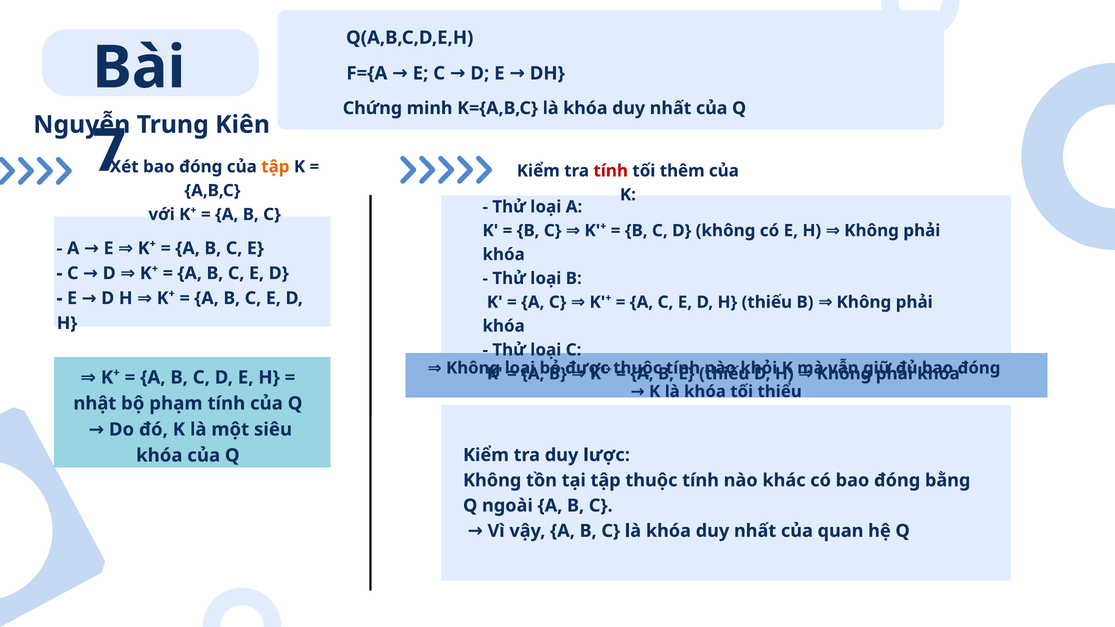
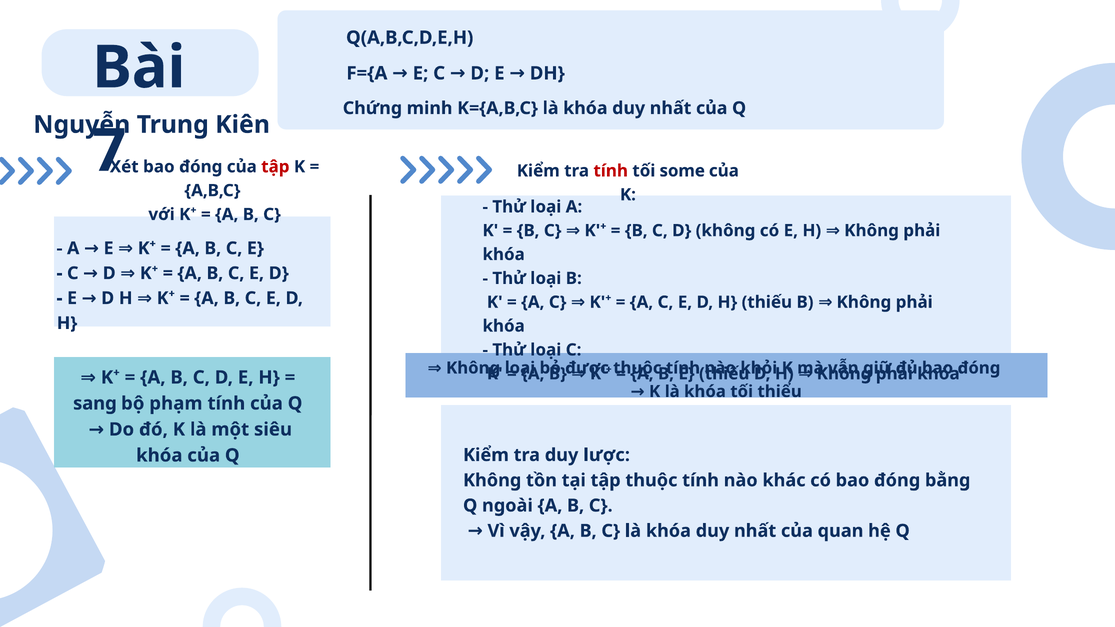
tập colour: orange -> red (275, 167)
thêm: thêm -> some (682, 171)
nhật: nhật -> sang (95, 404)
